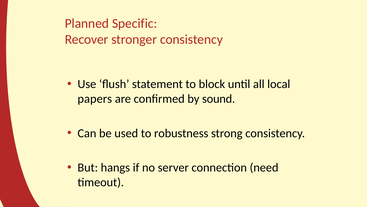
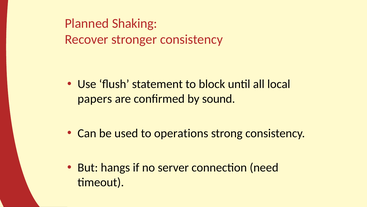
Specific: Specific -> Shaking (135, 23)
robustness: robustness -> operations (181, 133)
